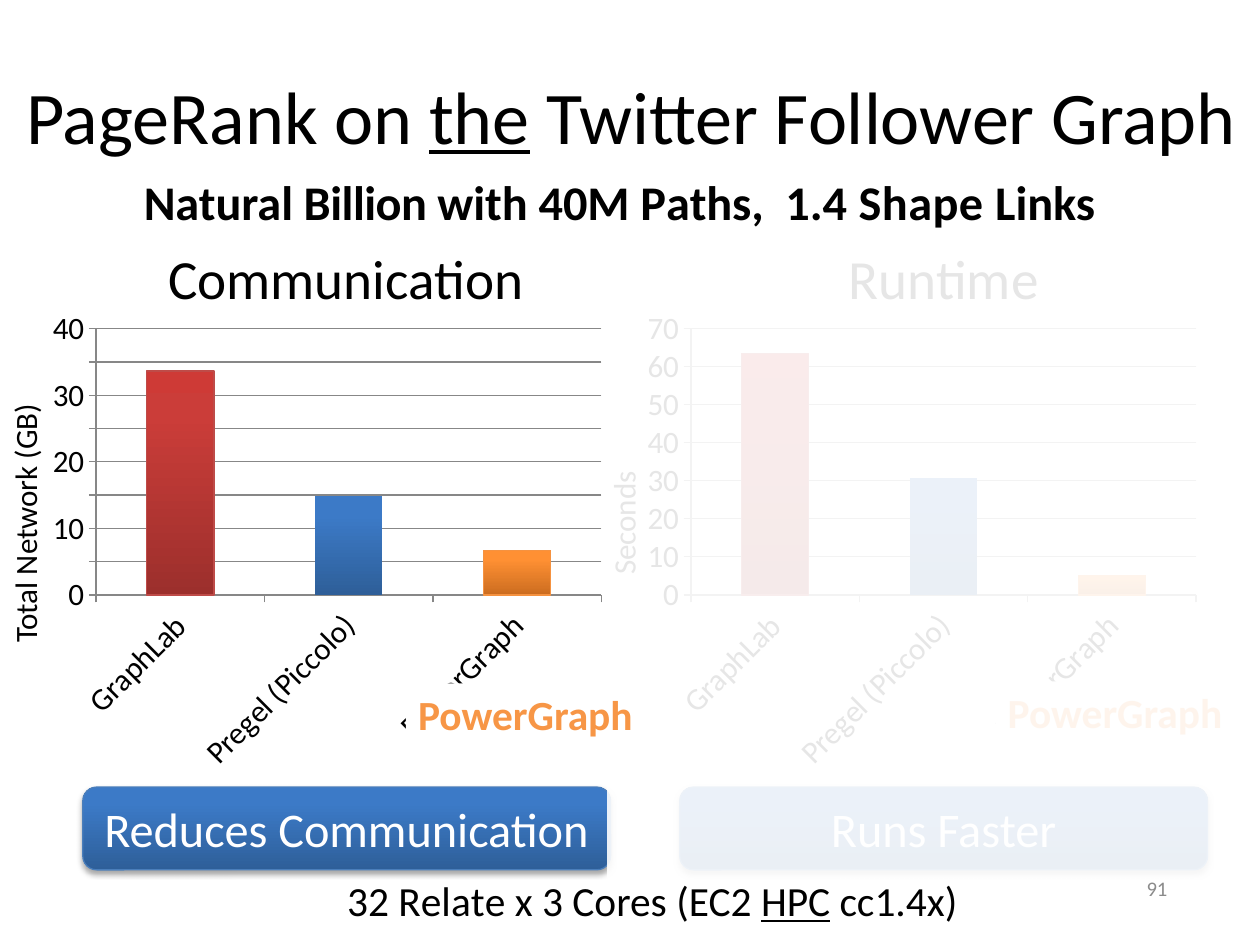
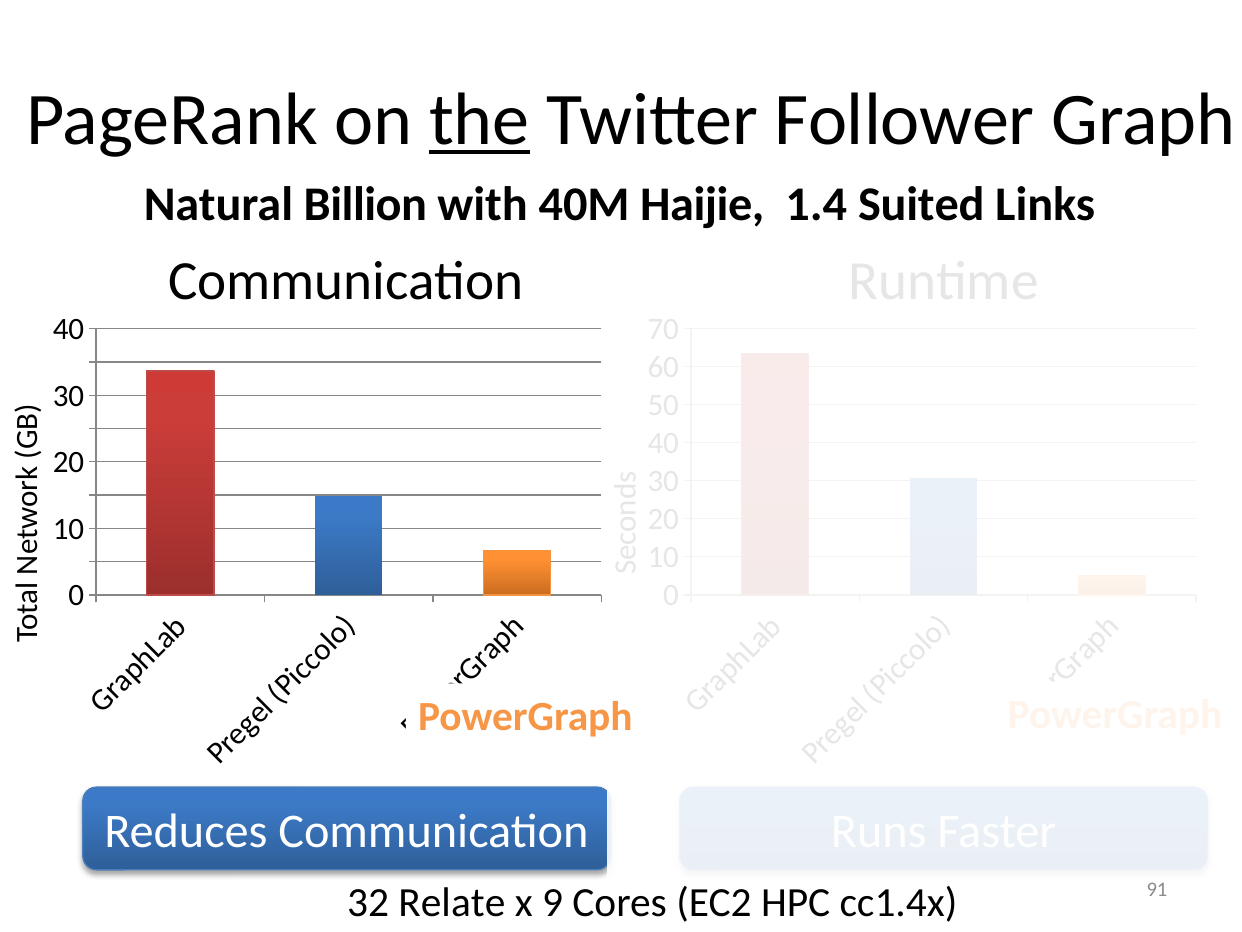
Paths: Paths -> Haijie (702, 204)
Shape: Shape -> Suited (921, 204)
3: 3 -> 9 (553, 903)
HPC underline: present -> none (796, 903)
